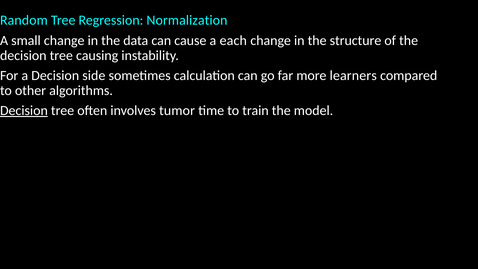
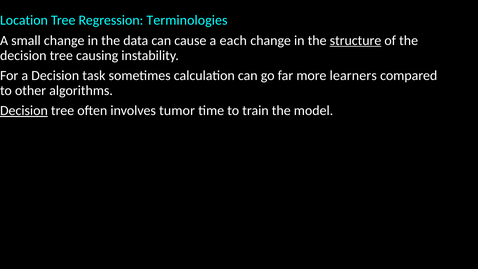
Random: Random -> Location (24, 20)
Normalization: Normalization -> Terminologies (187, 20)
structure underline: none -> present (355, 40)
side: side -> task (94, 75)
